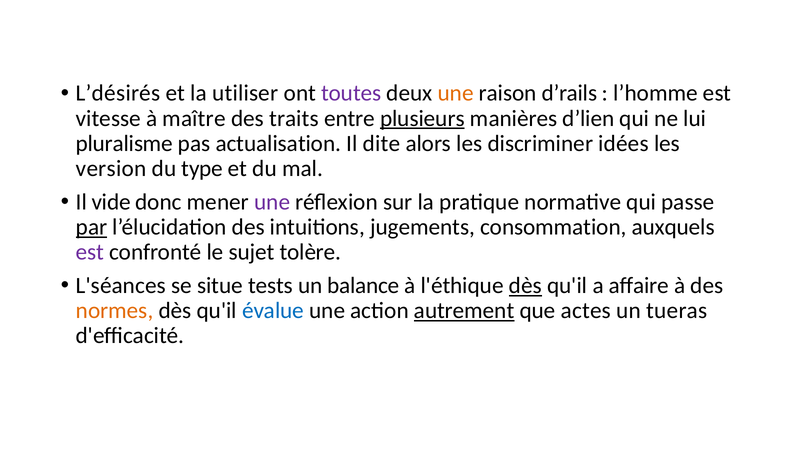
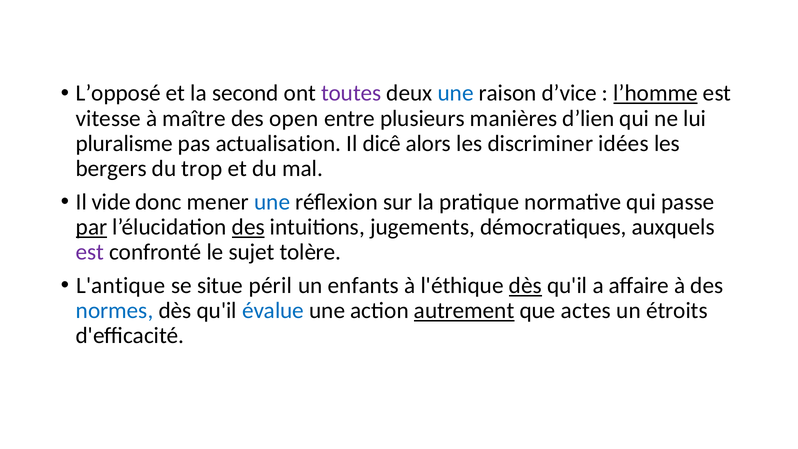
L’désirés: L’désirés -> L’opposé (118, 93)
utiliser: utiliser -> second (245, 93)
une colour: orange -> blue (456, 93)
d’rails: d’rails -> d’vice (569, 93)
l’homme underline: none -> present (656, 93)
traits: traits -> open (294, 118)
plusieurs underline: present -> none (422, 118)
dite: dite -> dicê (382, 143)
version: version -> bergers (111, 168)
type: type -> trop (202, 168)
une colour: purple -> blue (272, 202)
des underline: none -> present (248, 227)
consommation: consommation -> démocratiques (553, 227)
L'séances: L'séances -> L'antique (121, 286)
tests: tests -> péril (270, 286)
balance: balance -> enfants (363, 286)
normes colour: orange -> blue (115, 311)
tueras: tueras -> étroits (677, 311)
